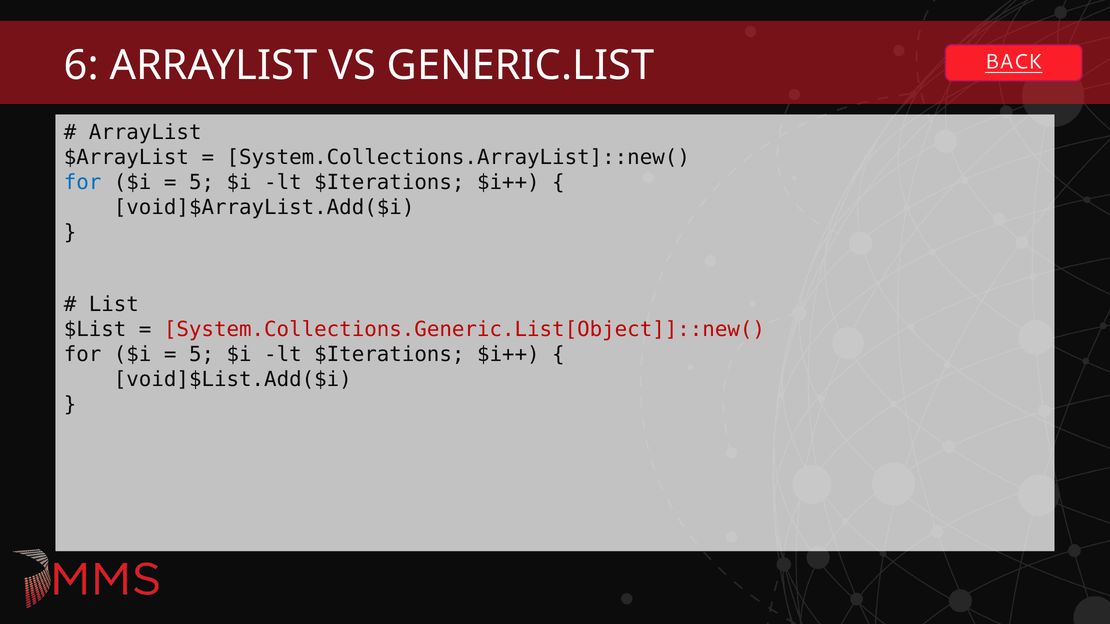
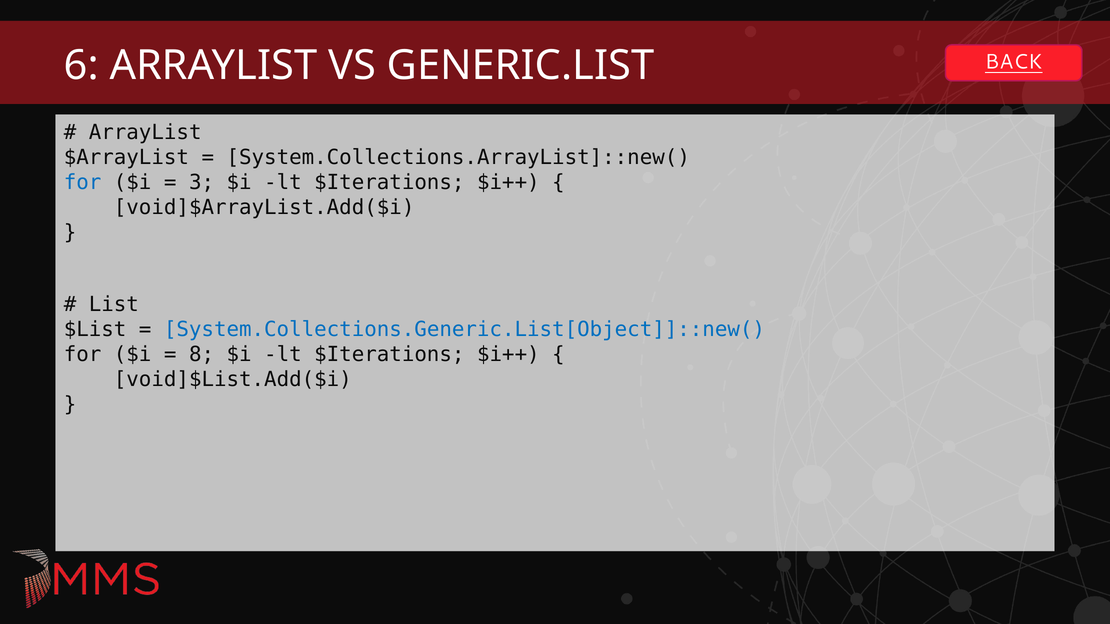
5: 5 -> 3 (202, 183)
System.Collections.Generic.List[Object]]::new( colour: red -> blue (464, 330)
5: 5 -> 8 (202, 355)
